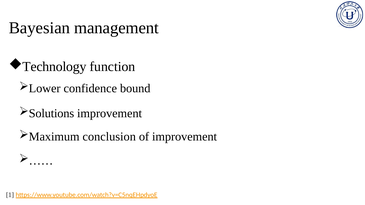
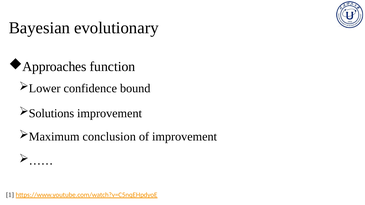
management: management -> evolutionary (116, 28)
Technology: Technology -> Approaches (54, 67)
